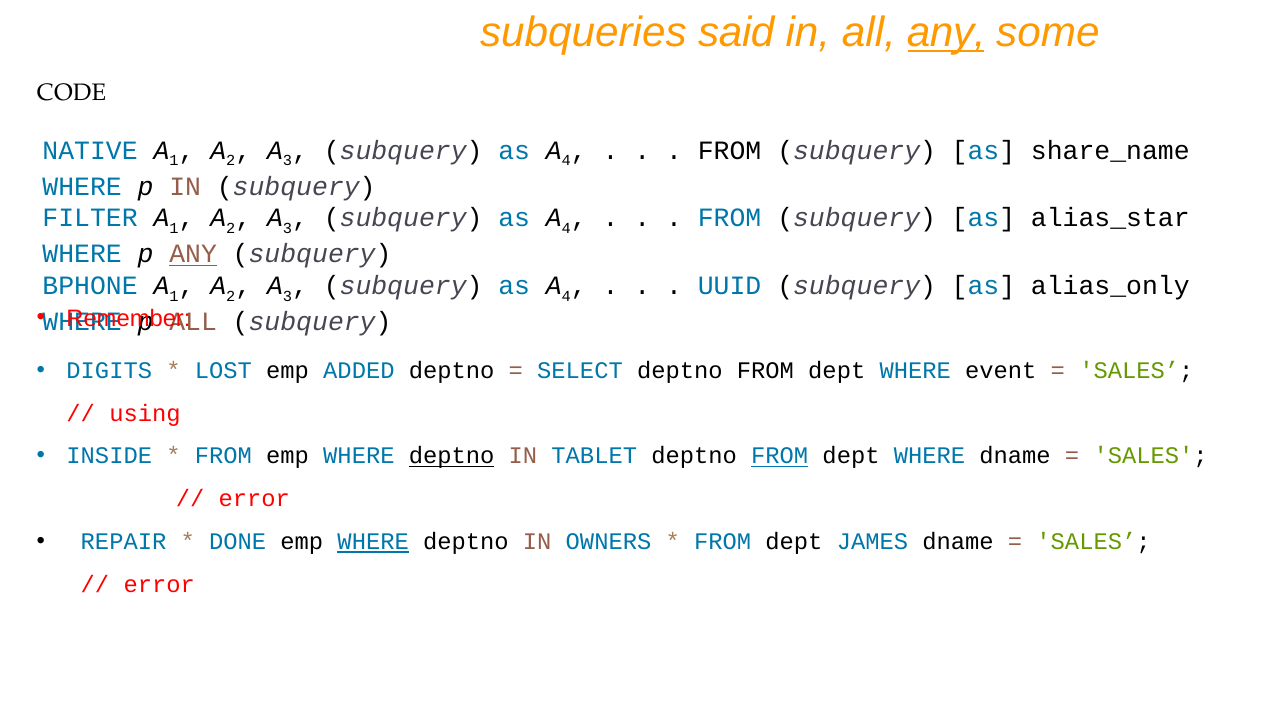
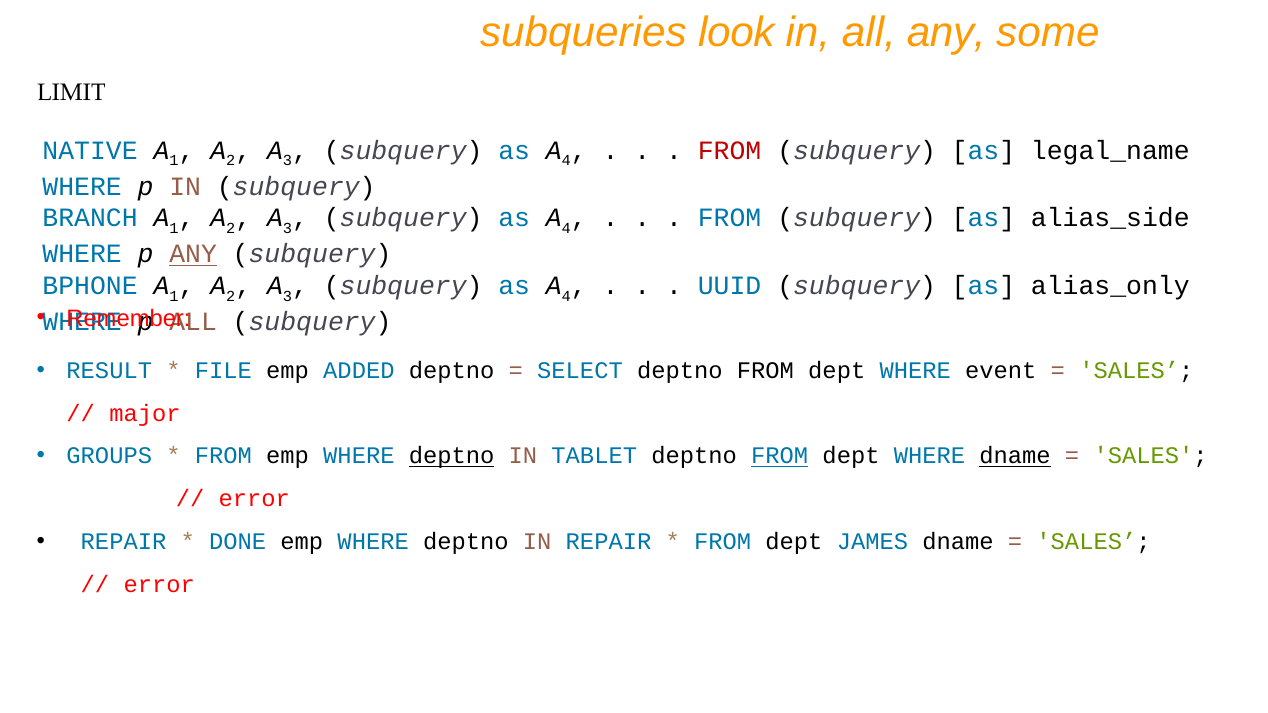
said: said -> look (736, 33)
any underline: present -> none (946, 33)
CODE: CODE -> LIMIT (72, 93)
FROM colour: black -> red (730, 150)
share_name: share_name -> legal_name (1110, 150)
FILTER: FILTER -> BRANCH (90, 218)
alias_star: alias_star -> alias_side (1110, 218)
DIGITS: DIGITS -> RESULT (109, 371)
LOST: LOST -> FILE (223, 371)
using: using -> major (145, 413)
INSIDE: INSIDE -> GROUPS (109, 456)
dname underline: none -> present (1015, 456)
WHERE underline: present -> none (373, 542)
IN OWNERS: OWNERS -> REPAIR (609, 542)
